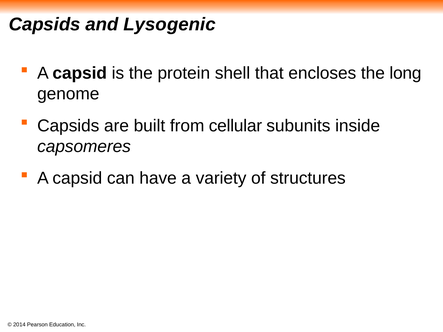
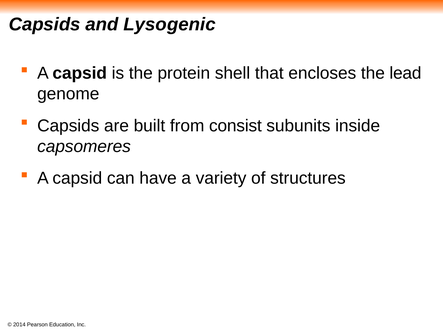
long: long -> lead (405, 73)
cellular: cellular -> consist (235, 126)
